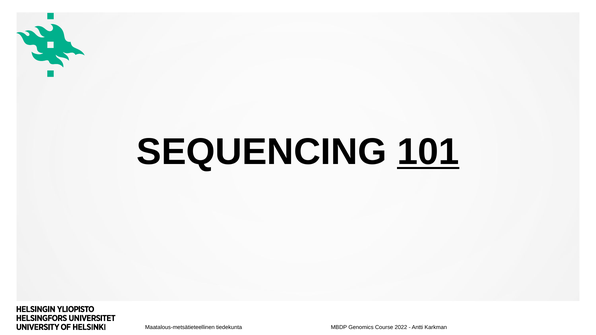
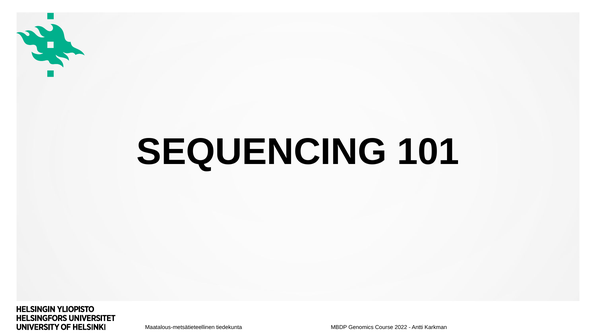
101 underline: present -> none (428, 152)
